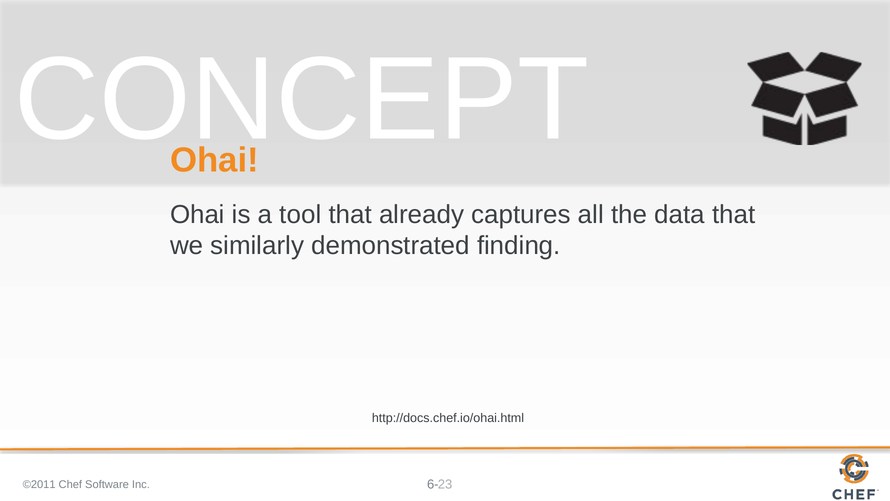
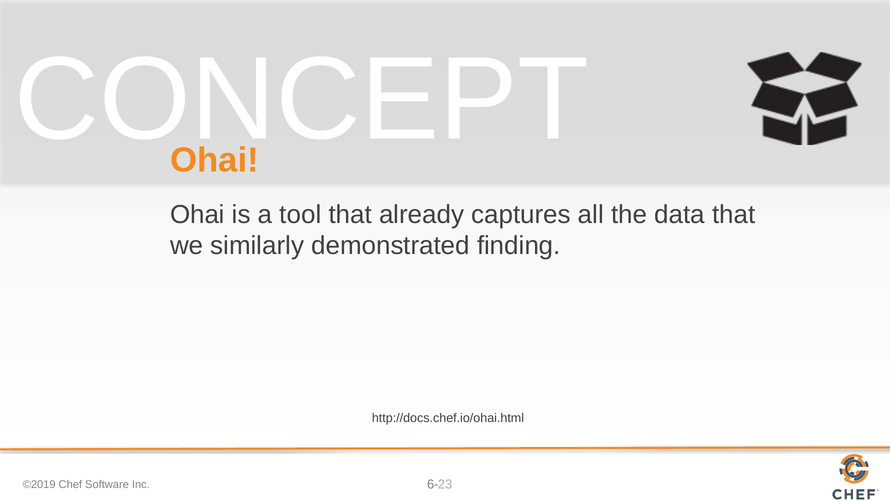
©2011: ©2011 -> ©2019 (39, 484)
